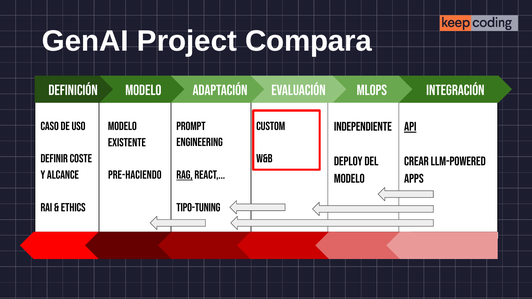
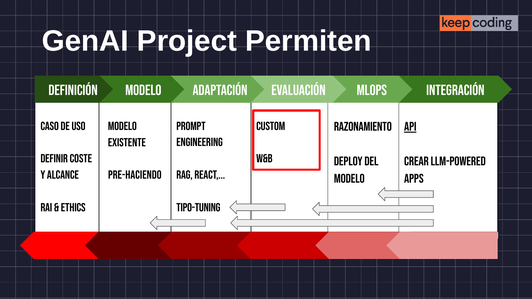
Compara: Compara -> Permiten (308, 41)
Independiente: Independiente -> Razonamiento (363, 127)
RAG underline: present -> none (185, 175)
